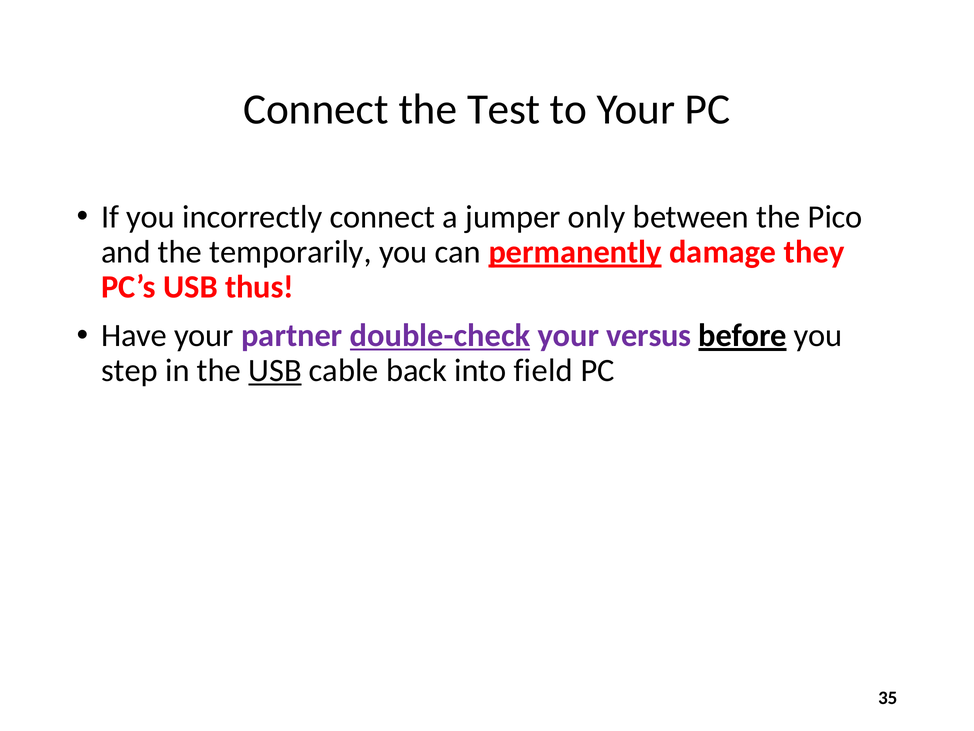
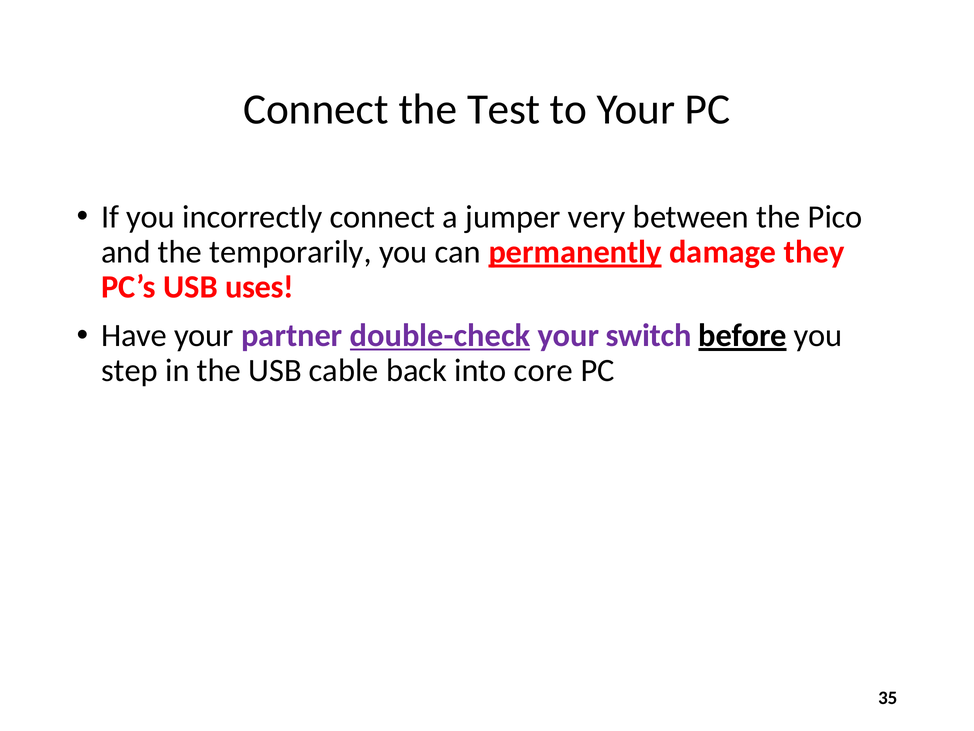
only: only -> very (597, 217)
thus: thus -> uses (260, 287)
versus: versus -> switch (649, 335)
USB underline: present -> none (275, 370)
field: field -> core (543, 370)
